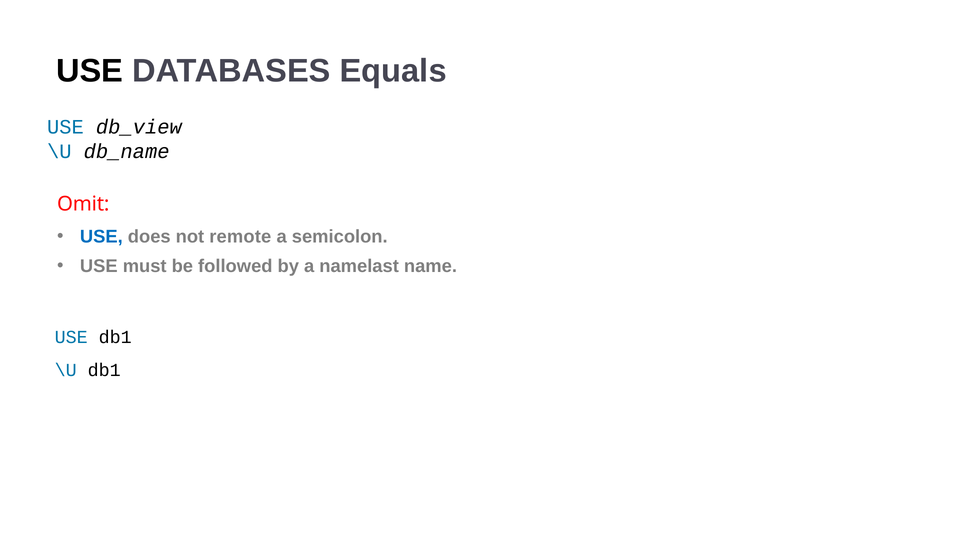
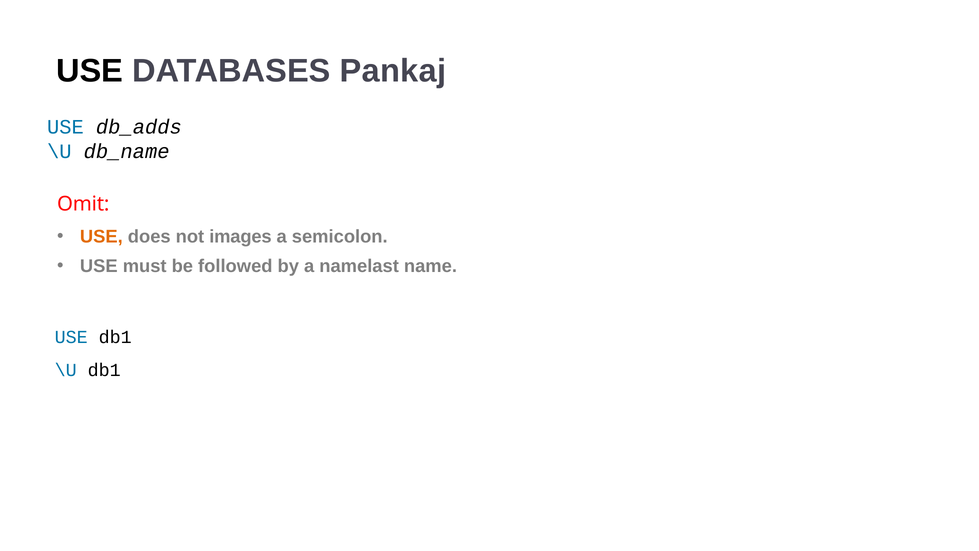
Equals: Equals -> Pankaj (393, 71)
db_view: db_view -> db_adds (139, 127)
USE colour: blue -> orange (101, 237)
remote: remote -> images (240, 237)
